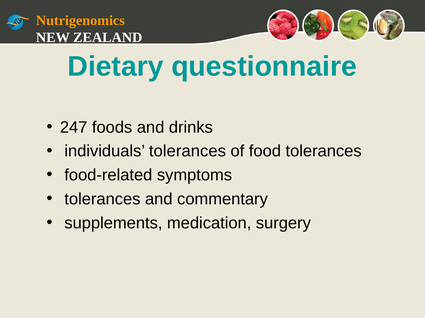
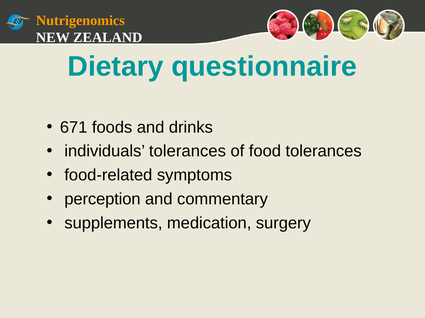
247: 247 -> 671 (74, 128)
tolerances: tolerances -> perception (102, 200)
